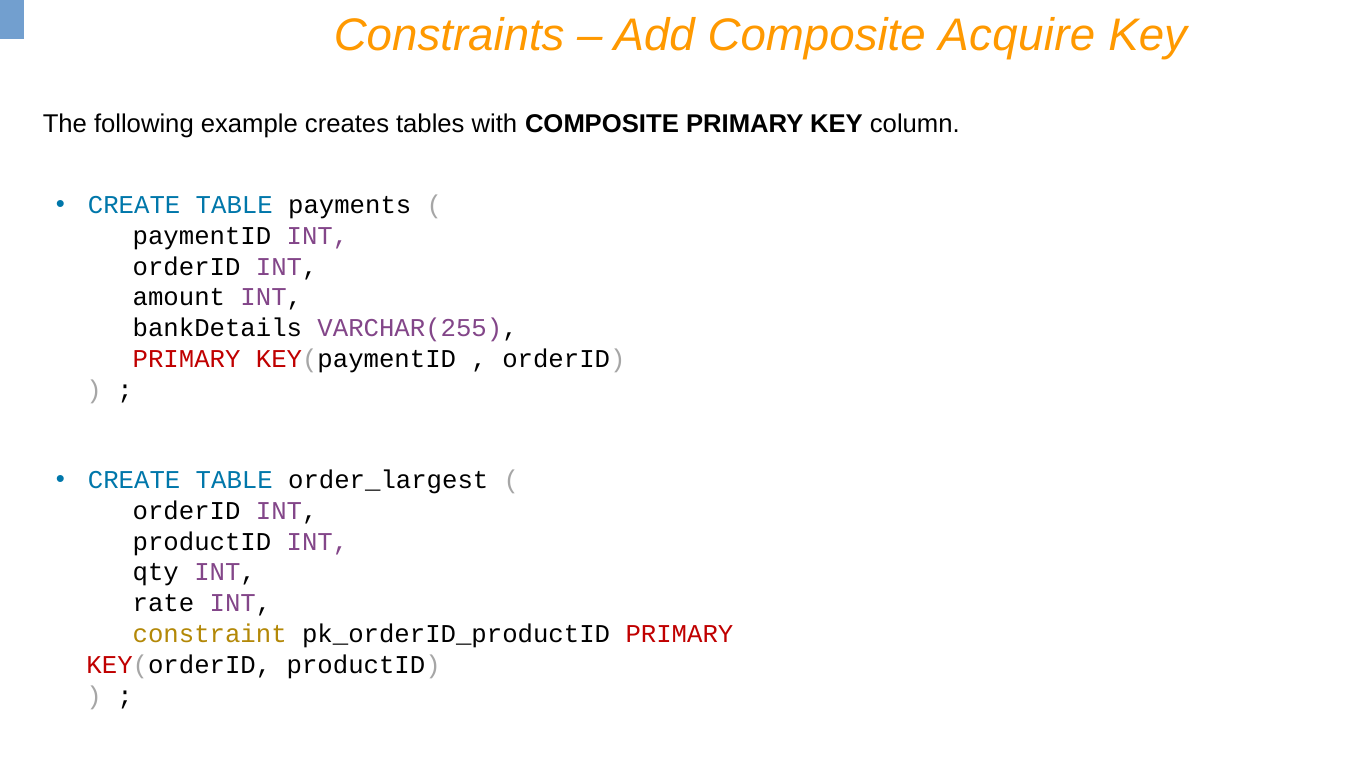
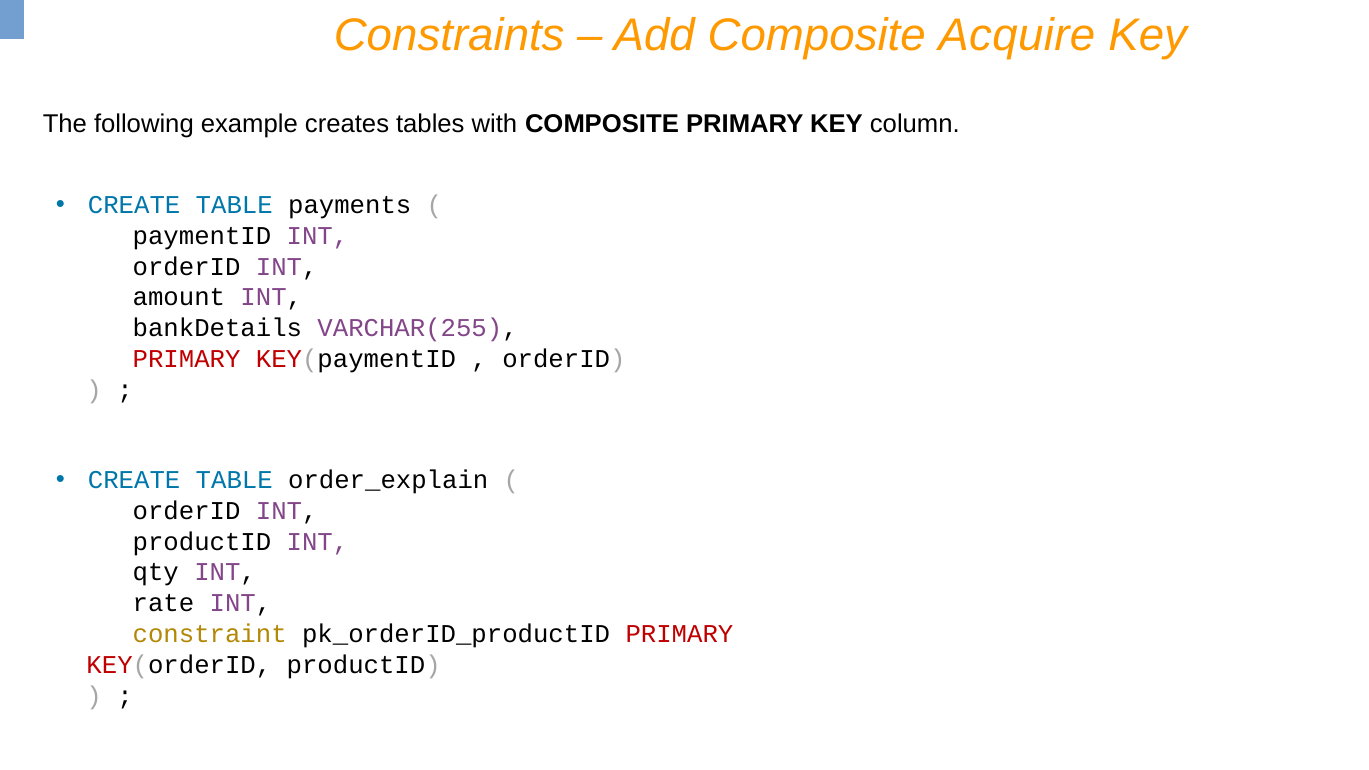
order_largest: order_largest -> order_explain (388, 480)
